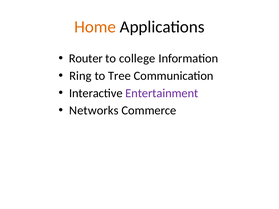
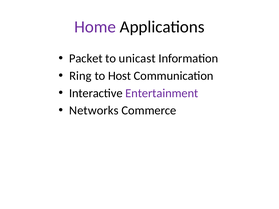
Home colour: orange -> purple (95, 27)
Router: Router -> Packet (86, 59)
college: college -> unicast (137, 59)
Tree: Tree -> Host (120, 76)
